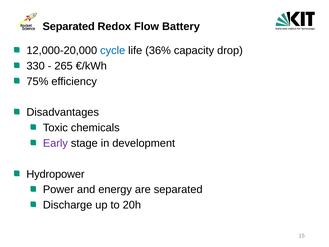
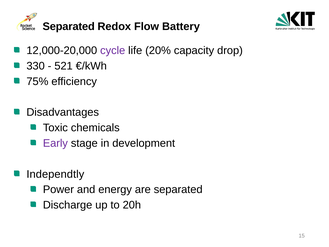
cycle colour: blue -> purple (113, 50)
36%: 36% -> 20% (158, 50)
265: 265 -> 521 (64, 66)
Hydropower: Hydropower -> Independtly (55, 174)
